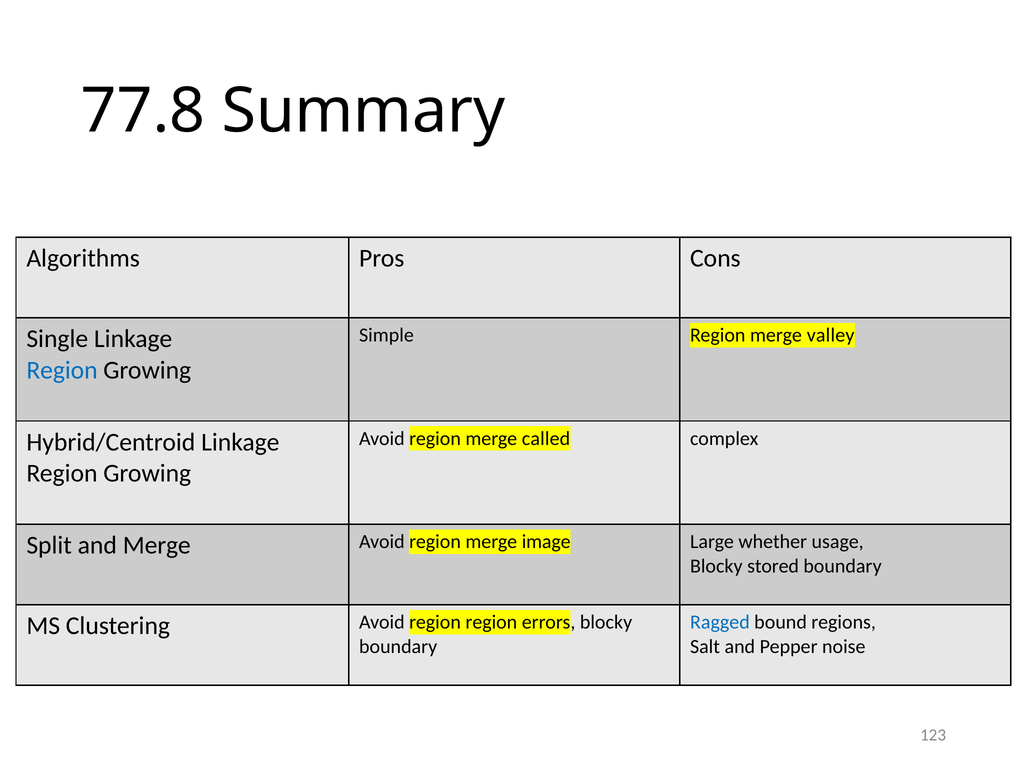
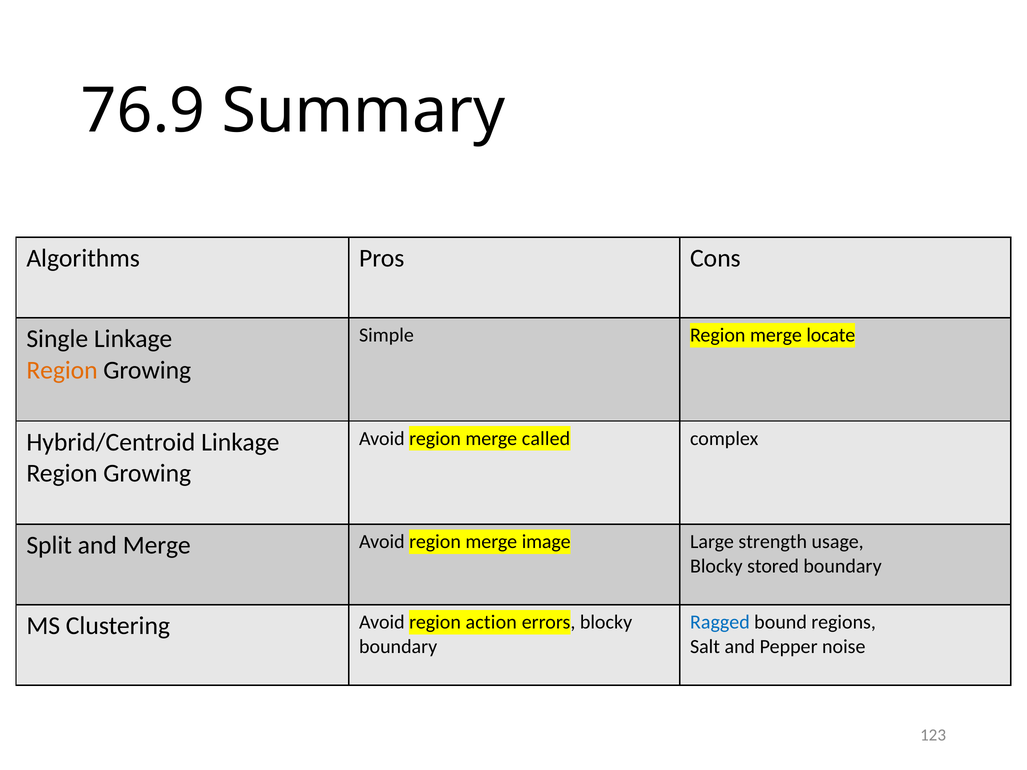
77.8: 77.8 -> 76.9 (143, 111)
valley: valley -> locate (831, 335)
Region colour: blue -> orange (62, 370)
whether: whether -> strength (773, 542)
region region: region -> action (491, 622)
